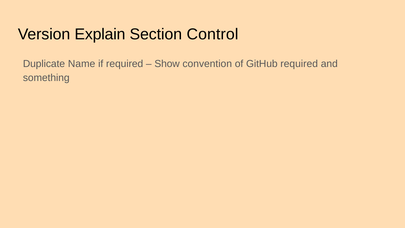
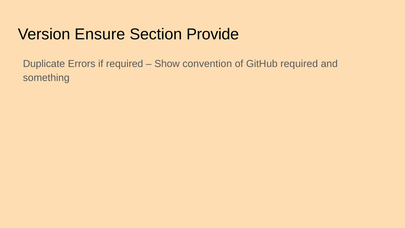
Explain: Explain -> Ensure (100, 34)
Control: Control -> Provide (213, 34)
Name: Name -> Errors (82, 64)
